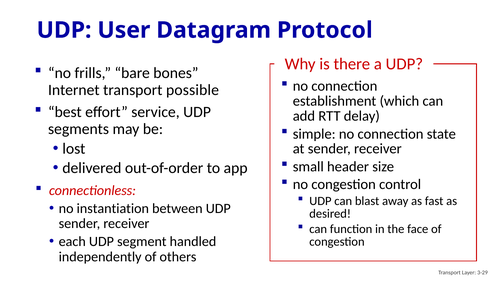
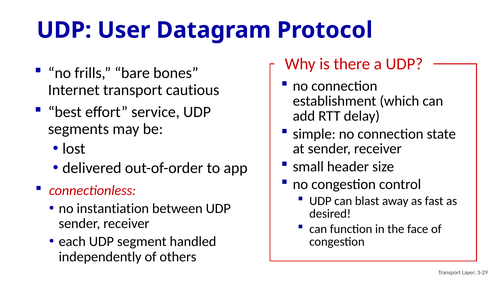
possible: possible -> cautious (193, 90)
